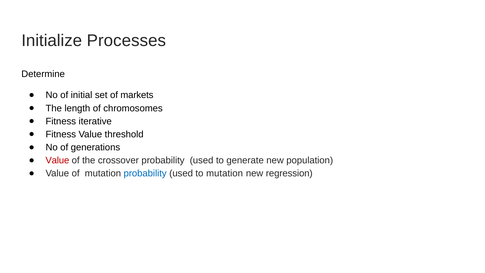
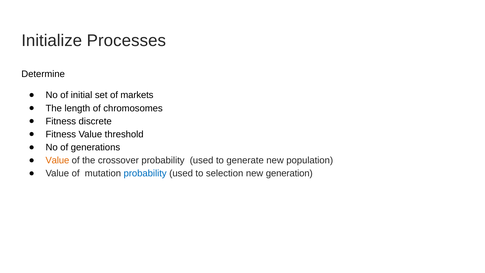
iterative: iterative -> discrete (95, 121)
Value colour: red -> orange (57, 160)
to mutation: mutation -> selection (225, 173)
regression: regression -> generation (289, 173)
